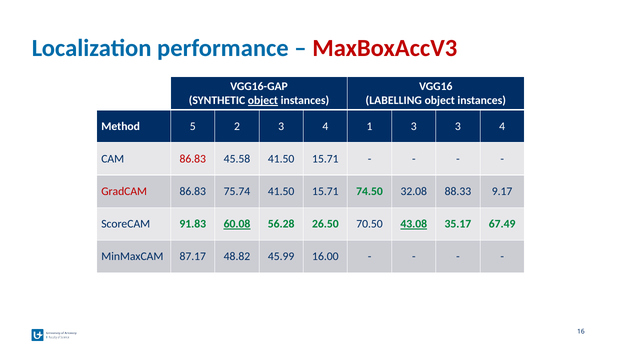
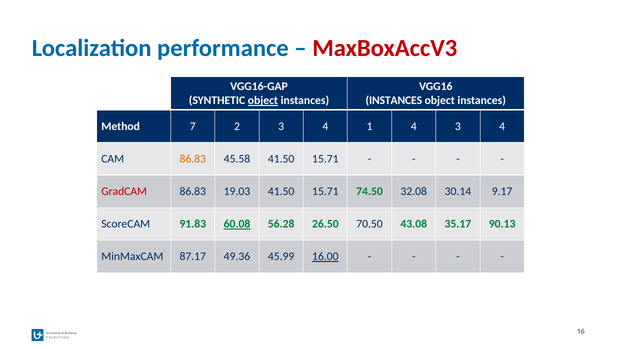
LABELLING: LABELLING -> INSTANCES (394, 101)
5: 5 -> 7 (193, 126)
1 3: 3 -> 4 (414, 126)
86.83 colour: red -> orange (193, 159)
75.74: 75.74 -> 19.03 (237, 192)
88.33: 88.33 -> 30.14 (458, 192)
43.08 underline: present -> none (414, 224)
67.49: 67.49 -> 90.13 (502, 224)
48.82: 48.82 -> 49.36 (237, 257)
16.00 underline: none -> present (325, 257)
